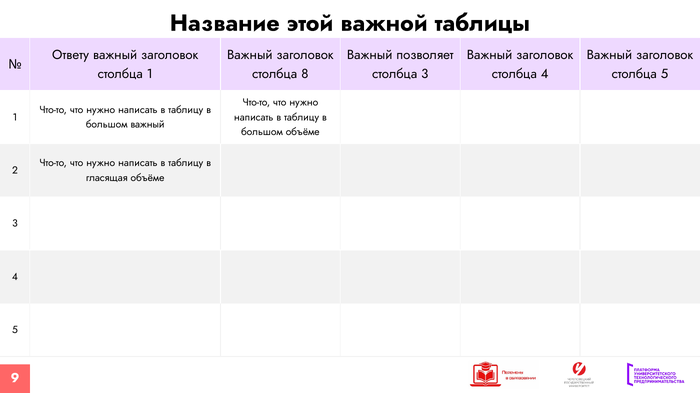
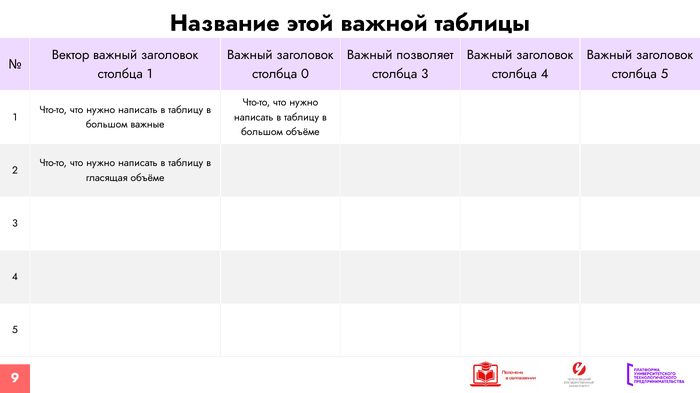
Ответу: Ответу -> Вектор (71, 55)
8: 8 -> 0 (305, 74)
большом важный: важный -> важные (148, 125)
